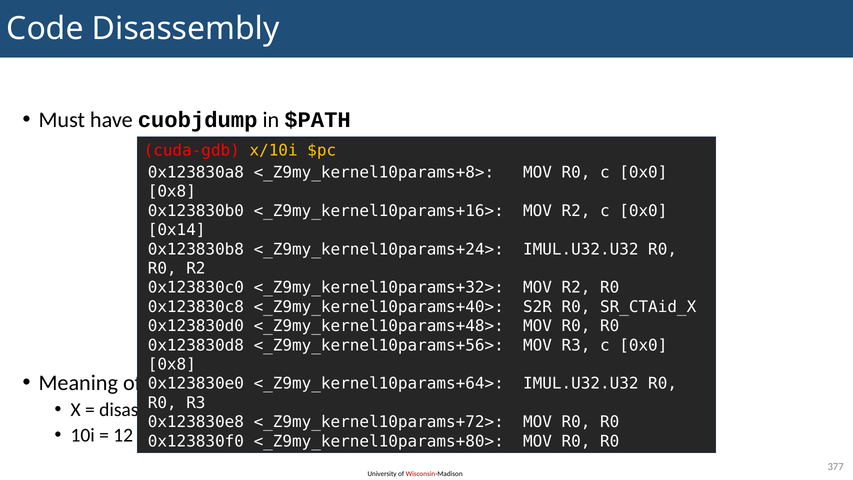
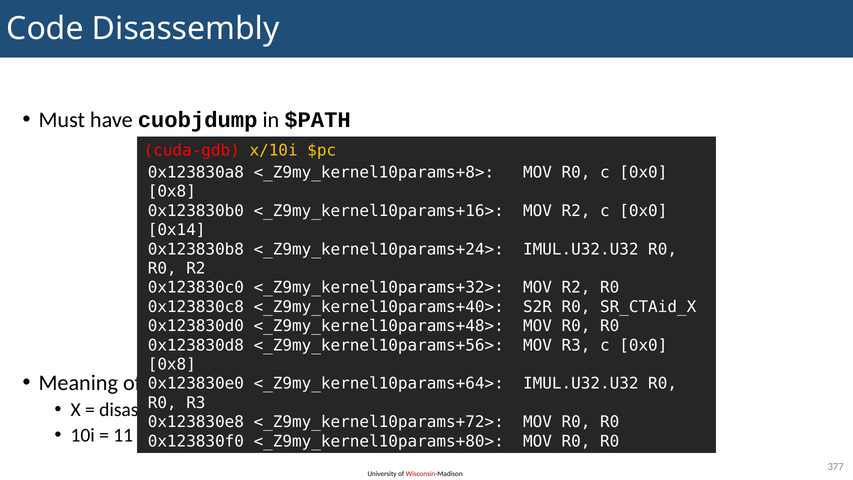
12: 12 -> 11 (123, 435)
